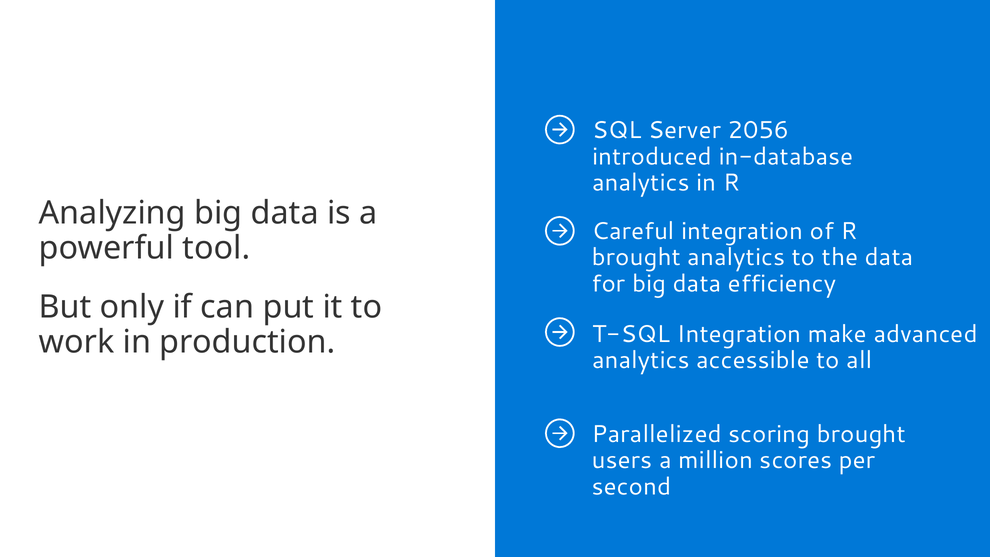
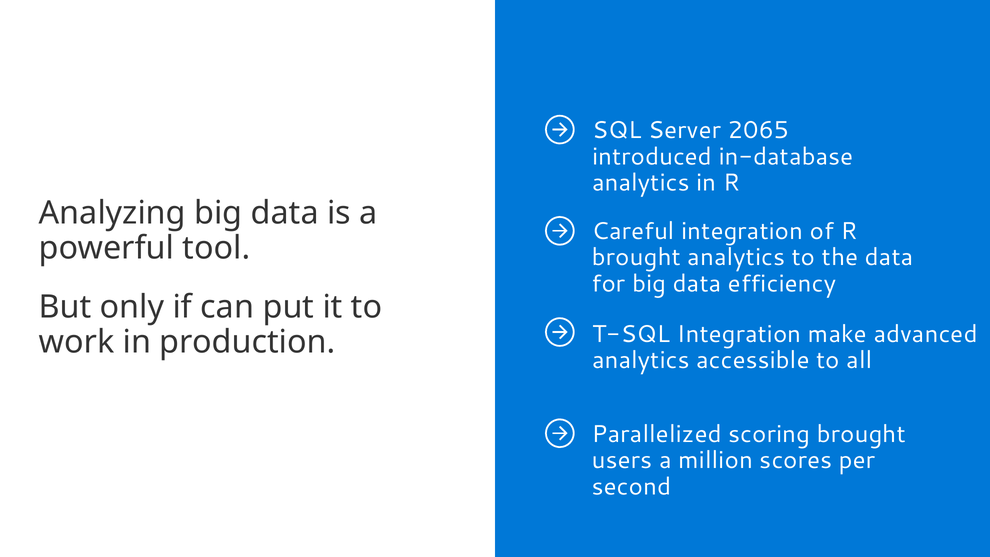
2056: 2056 -> 2065 (759, 130)
